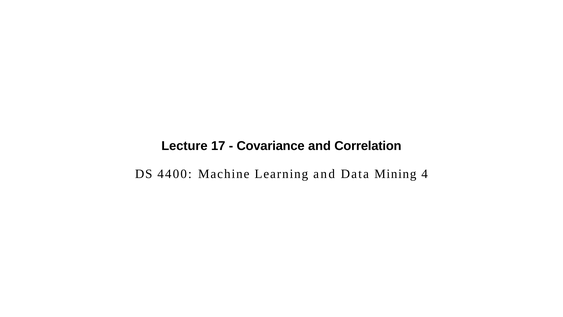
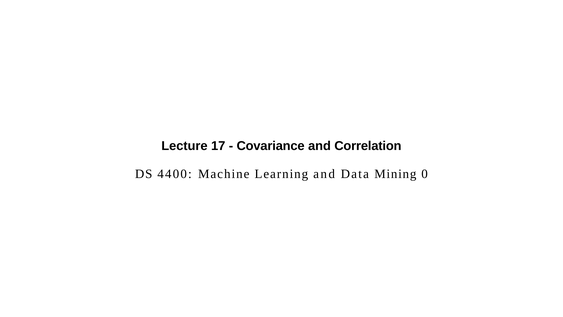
4: 4 -> 0 (425, 174)
